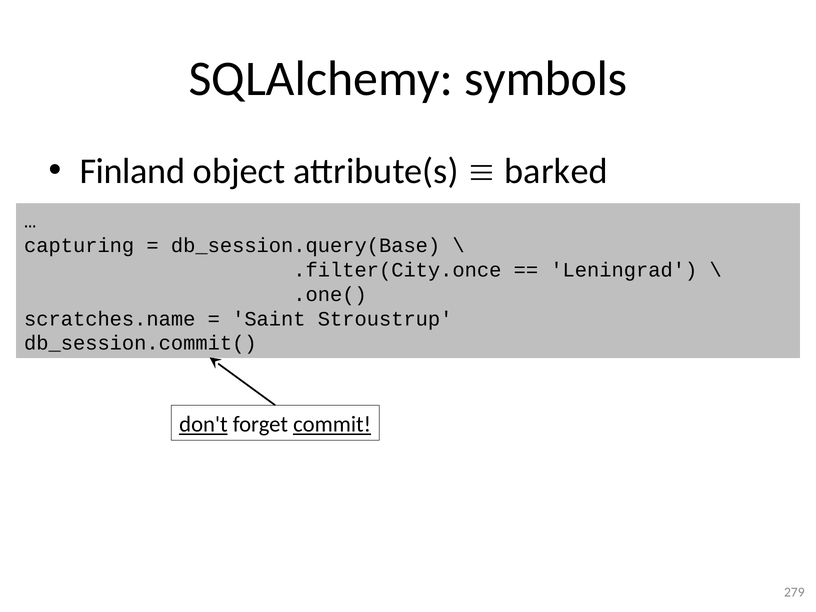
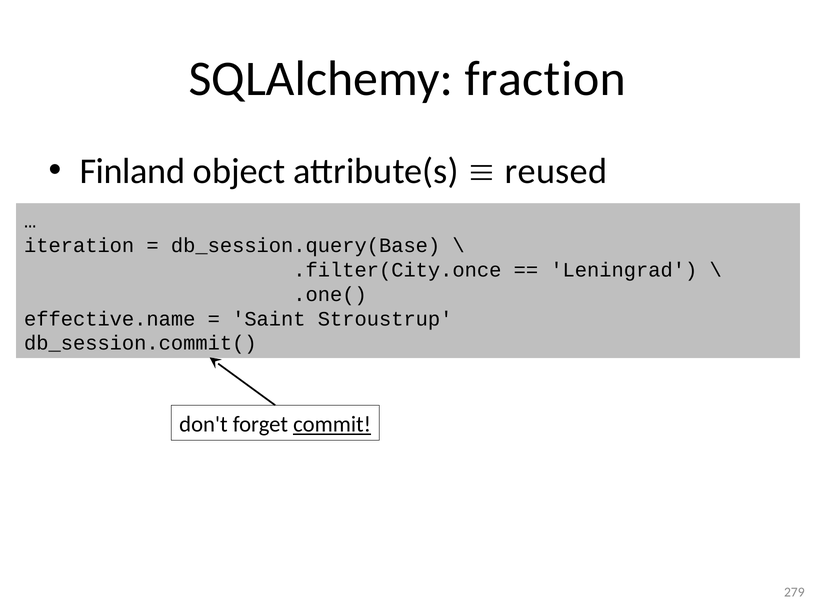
symbols: symbols -> fraction (545, 79)
barked: barked -> reused (556, 171)
capturing: capturing -> iteration (79, 245)
scratches.name: scratches.name -> effective.name (110, 319)
don't underline: present -> none (203, 424)
